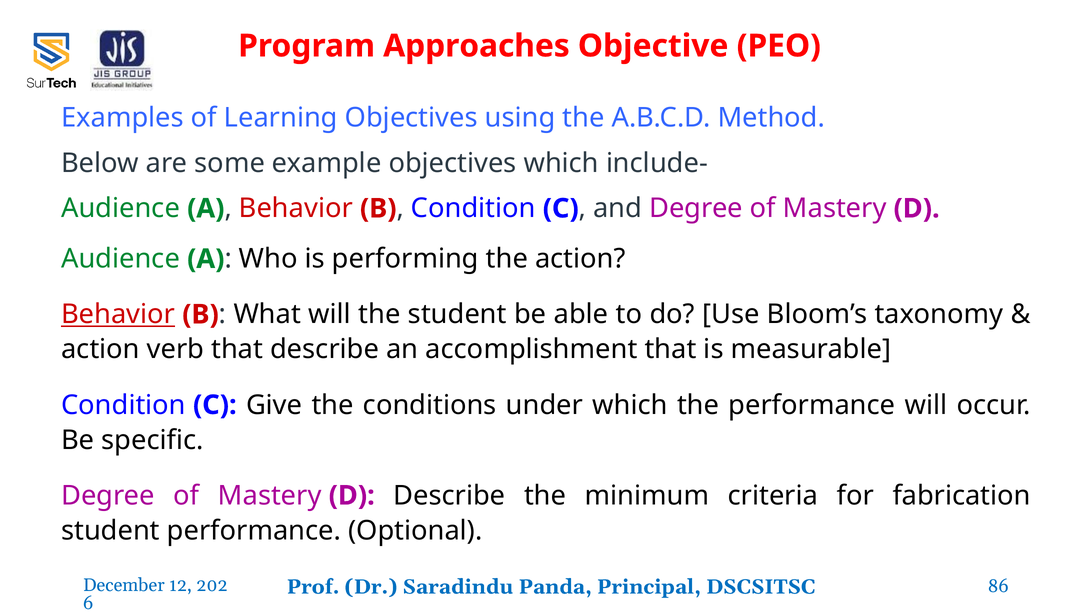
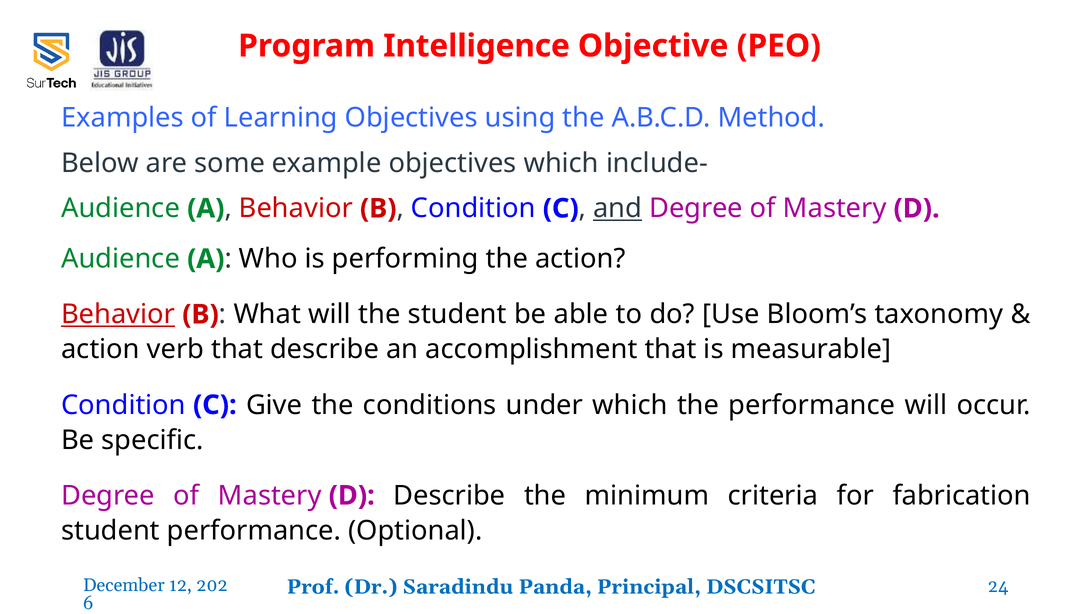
Approaches: Approaches -> Intelligence (477, 46)
and underline: none -> present (618, 209)
86: 86 -> 24 (998, 586)
